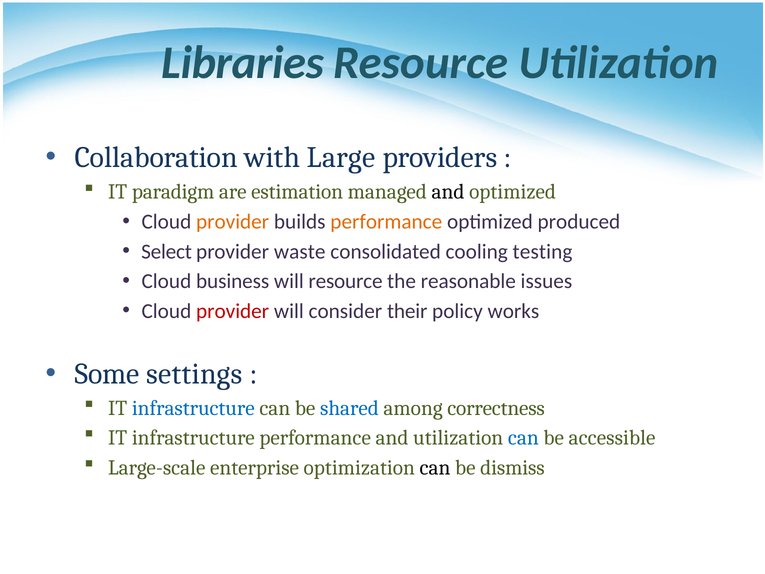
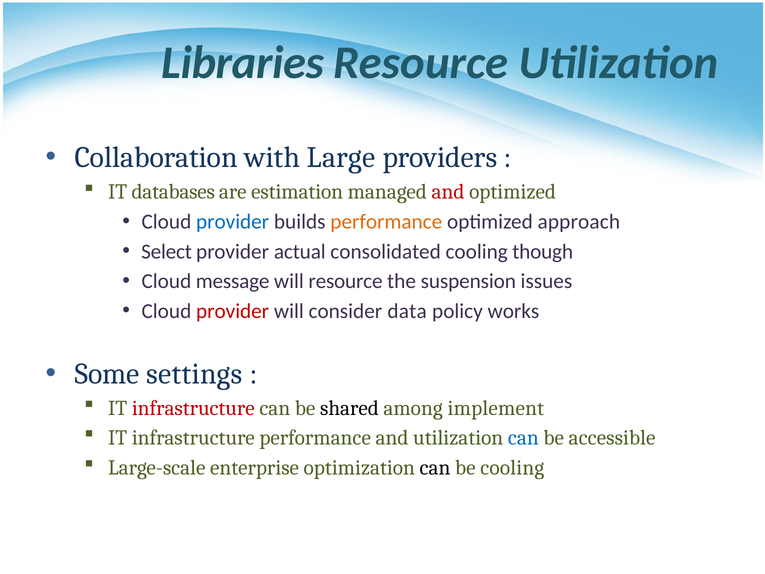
paradigm: paradigm -> databases (173, 192)
and colour: black -> red (448, 192)
provider colour: orange -> blue (233, 222)
produced: produced -> approach (579, 222)
waste: waste -> actual (300, 251)
testing: testing -> though (543, 251)
business: business -> message (233, 281)
reasonable: reasonable -> suspension (468, 281)
their: their -> data (407, 311)
infrastructure colour: blue -> red (193, 408)
shared colour: blue -> black (349, 408)
correctness: correctness -> implement (496, 408)
be dismiss: dismiss -> cooling (512, 467)
